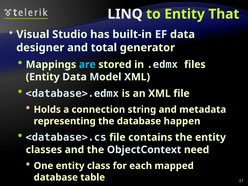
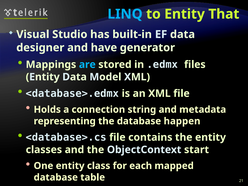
LINQ colour: white -> light blue (125, 14)
total: total -> have (104, 48)
need: need -> start (197, 150)
